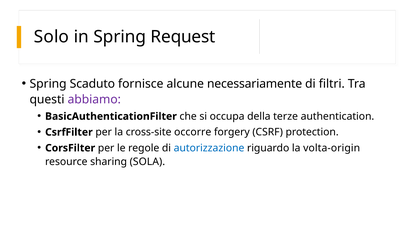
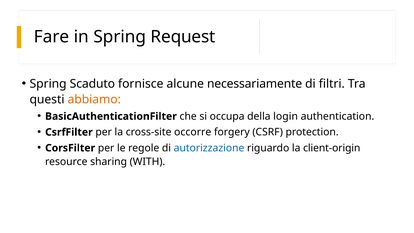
Solo: Solo -> Fare (52, 37)
abbiamo colour: purple -> orange (94, 100)
terze: terze -> login (286, 116)
volta-origin: volta-origin -> client-origin (332, 148)
SOLA: SOLA -> WITH (147, 162)
